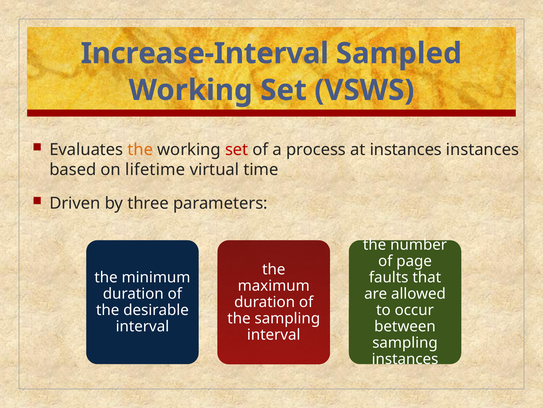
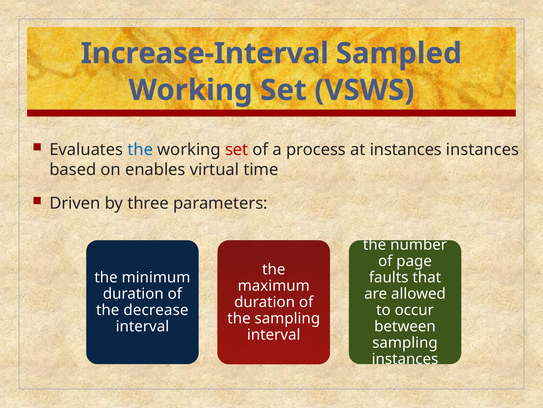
the colour: orange -> blue (140, 150)
lifetime: lifetime -> enables (155, 169)
desirable: desirable -> decrease (156, 310)
